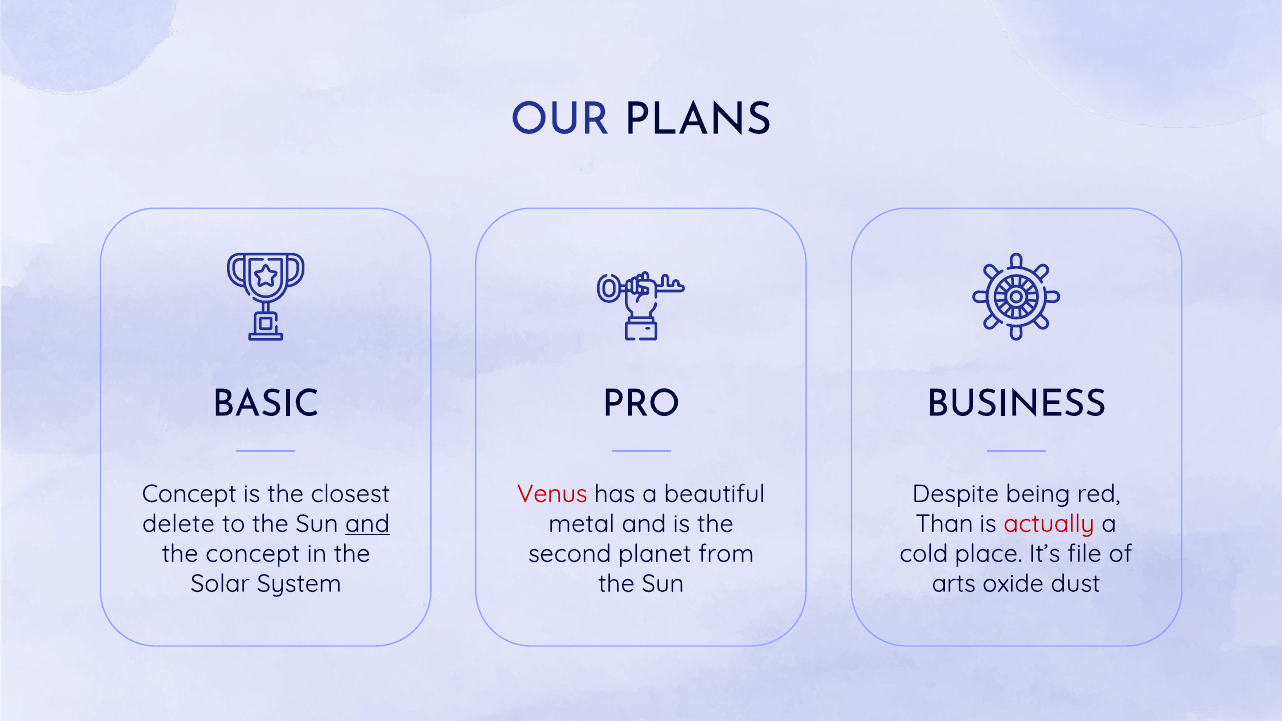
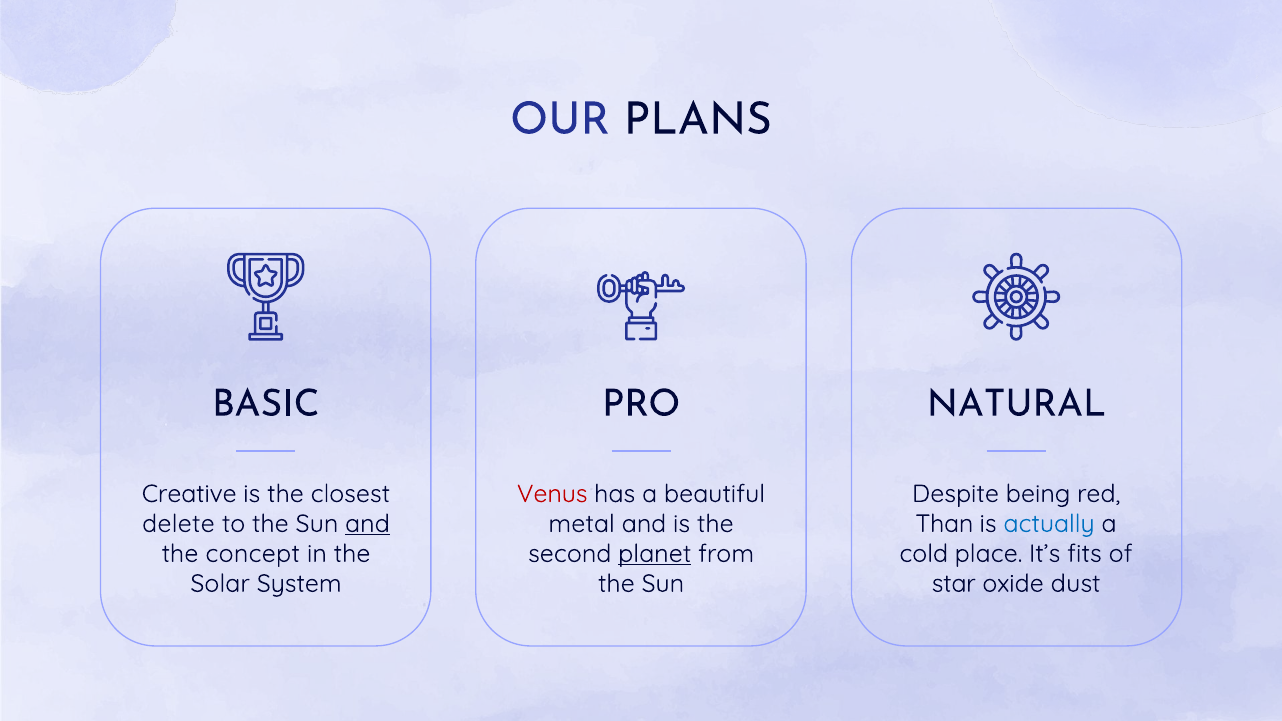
BUSINESS: BUSINESS -> NATURAL (1016, 403)
Concept: Concept -> Creative (189, 494)
actually colour: red -> blue (1049, 524)
file: file -> fits (1084, 554)
planet underline: none -> present (655, 554)
arts: arts -> star (954, 584)
